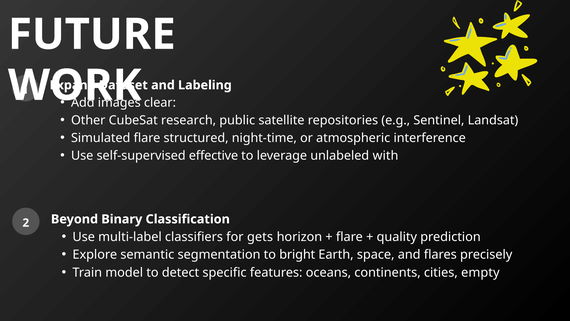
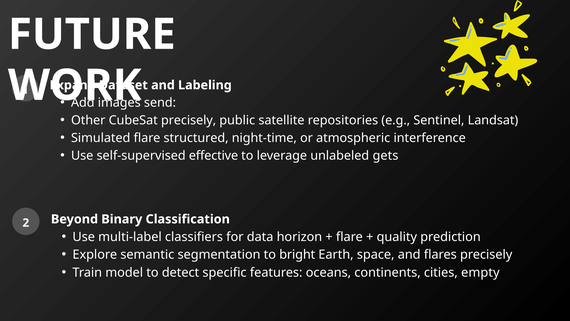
clear: clear -> send (160, 103)
CubeSat research: research -> precisely (189, 120)
with: with -> gets (386, 156)
gets: gets -> data (260, 237)
